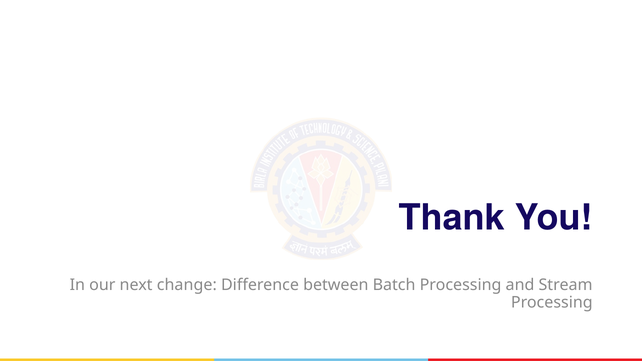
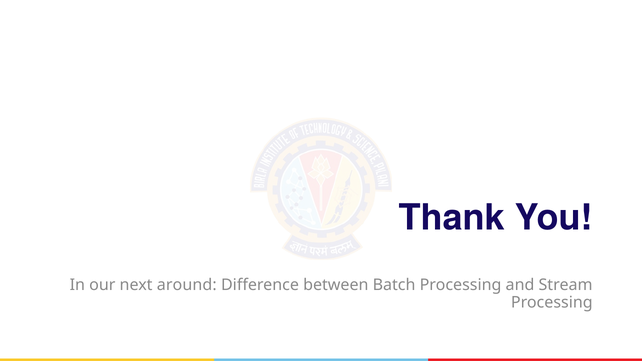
change: change -> around (187, 285)
